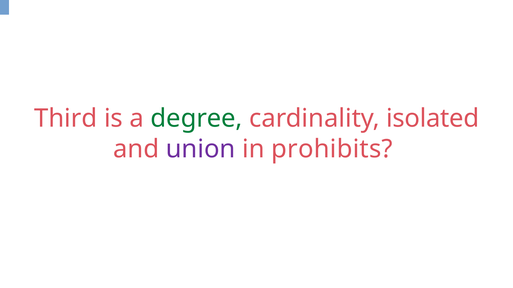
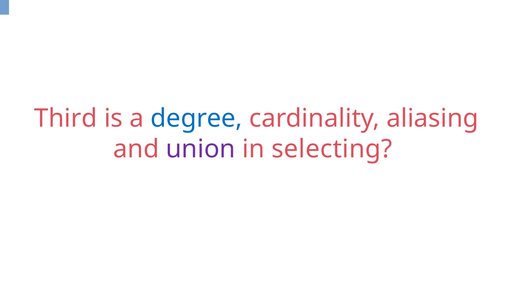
degree colour: green -> blue (197, 118)
isolated: isolated -> aliasing (433, 118)
prohibits: prohibits -> selecting (332, 149)
